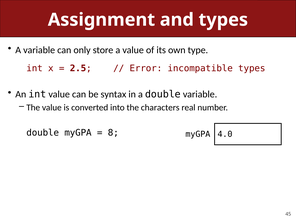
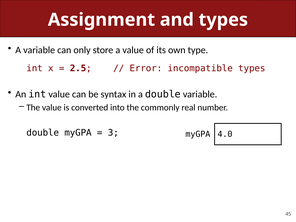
characters: characters -> commonly (160, 107)
8: 8 -> 3 (113, 133)
